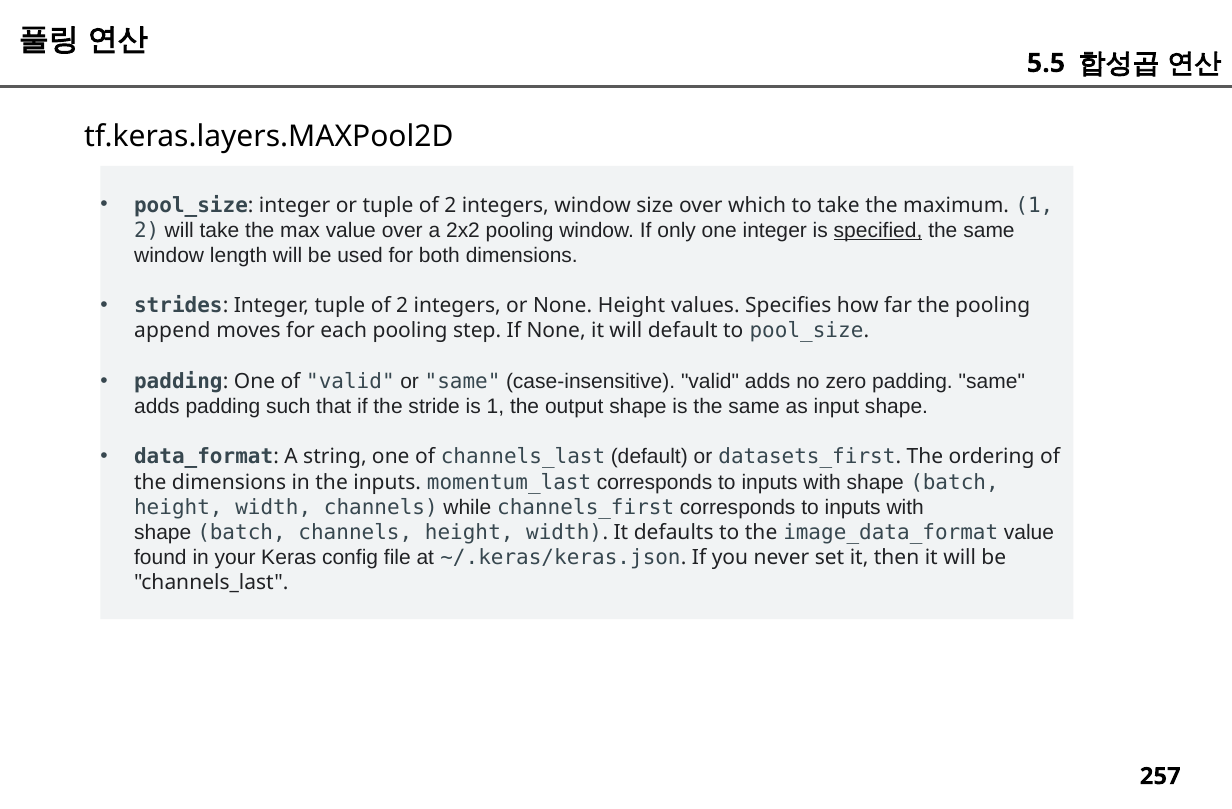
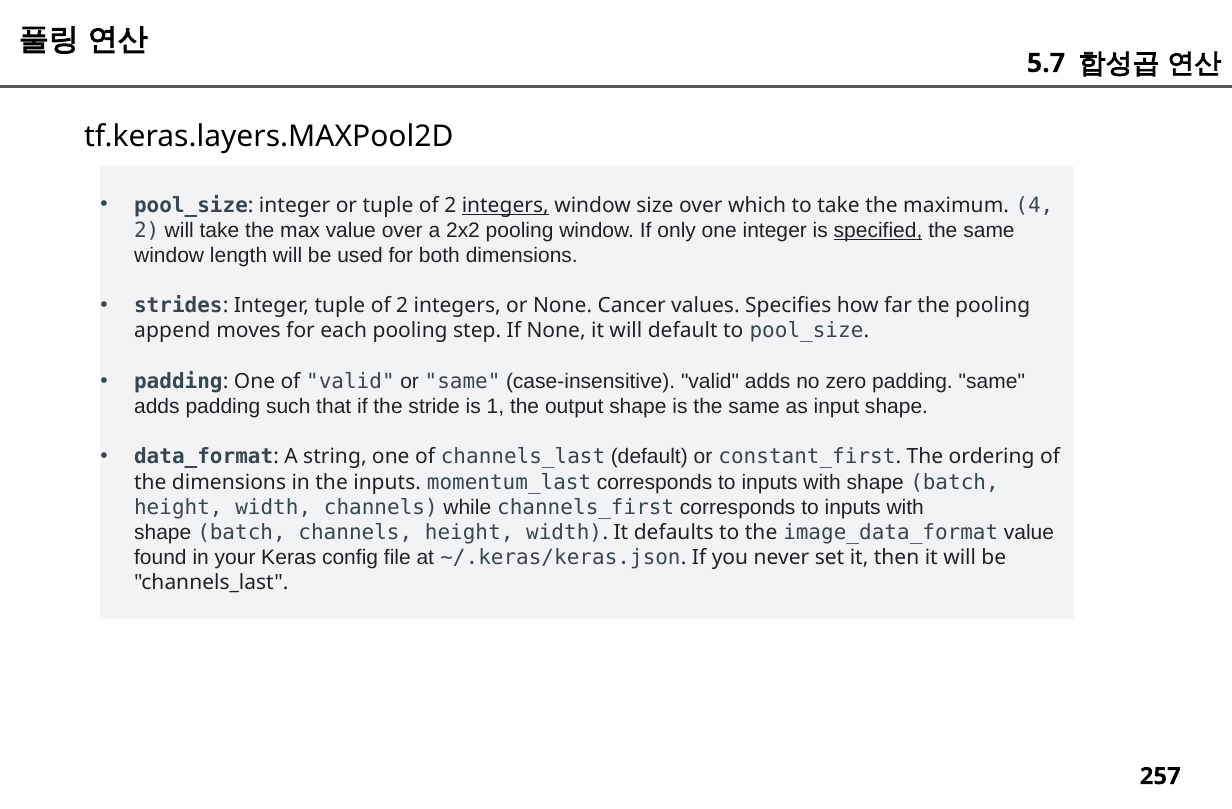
5.5: 5.5 -> 5.7 (1046, 63)
integers underline: none -> present (505, 205)
maximum 1: 1 -> 4 (1034, 205)
None Height: Height -> Cancer (632, 306)
datasets_first: datasets_first -> constant_first (807, 457)
